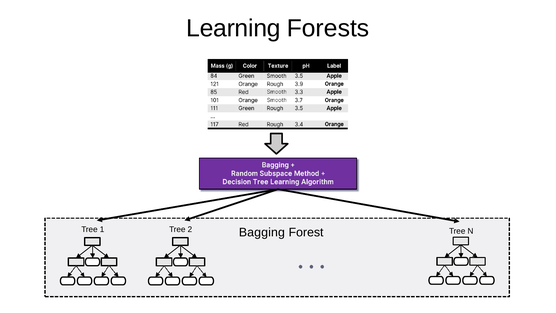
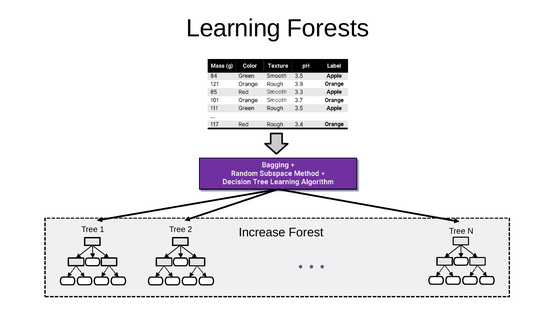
Bagging: Bagging -> Increase (262, 232)
